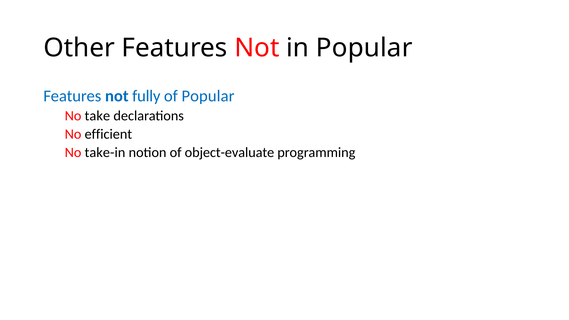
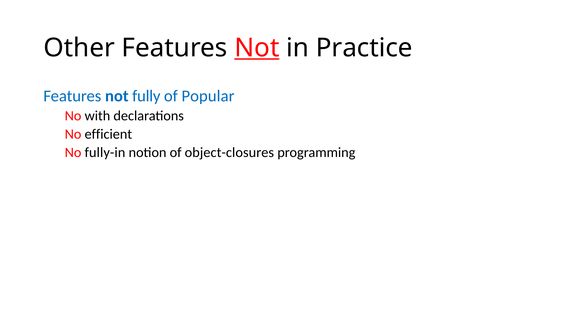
Not underline: none -> present (257, 48)
in Popular: Popular -> Practice (364, 48)
take: take -> with (97, 116)
take-in: take-in -> fully-in (105, 152)
object-evaluate: object-evaluate -> object-closures (229, 152)
